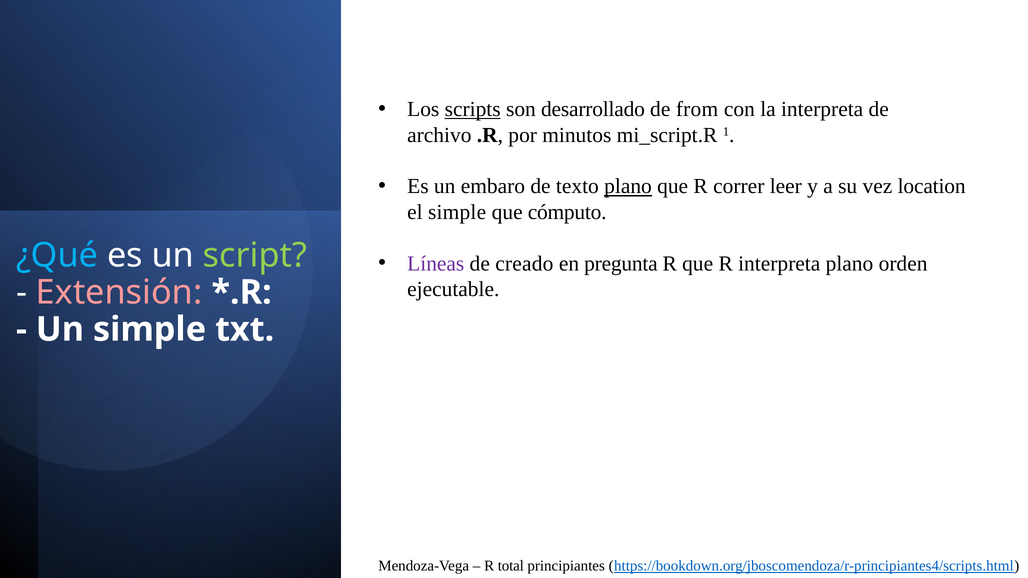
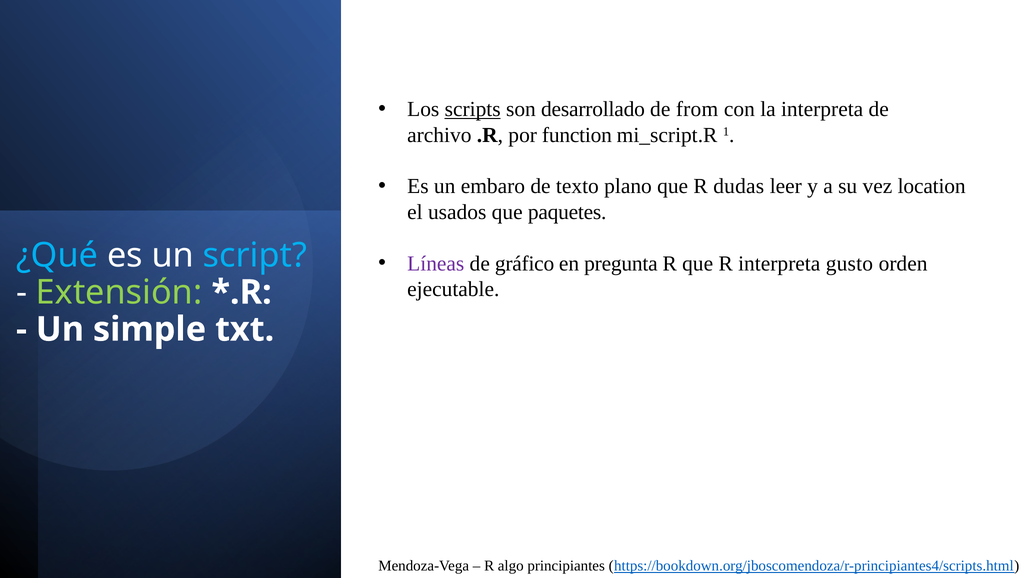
minutos: minutos -> function (577, 135)
plano underline: present -> none (628, 186)
correr: correr -> dudas (739, 186)
el simple: simple -> usados (457, 212)
cómputo: cómputo -> paquetes (567, 212)
script colour: light green -> light blue (255, 255)
creado: creado -> gráfico (525, 264)
interpreta plano: plano -> gusto (849, 264)
Extensión colour: pink -> light green (119, 293)
total: total -> algo (511, 566)
